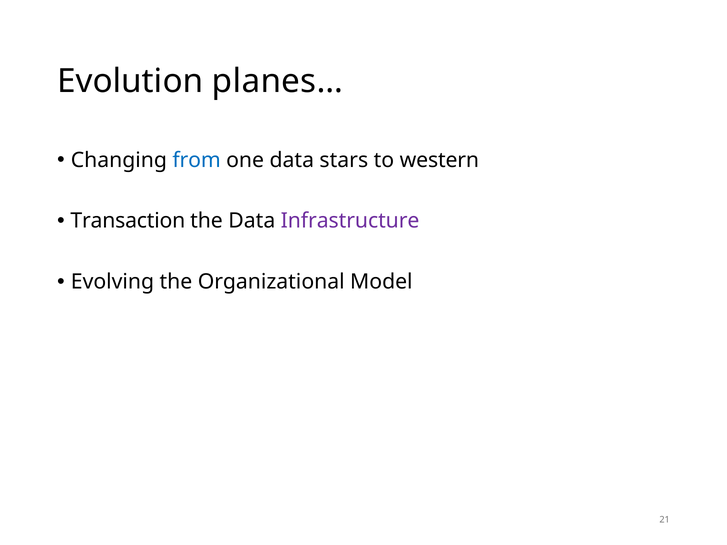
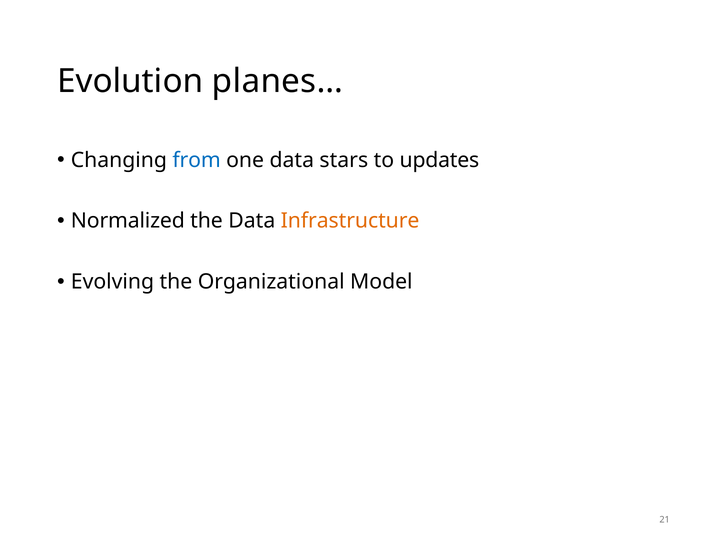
western: western -> updates (439, 160)
Transaction: Transaction -> Normalized (128, 221)
Infrastructure colour: purple -> orange (350, 221)
